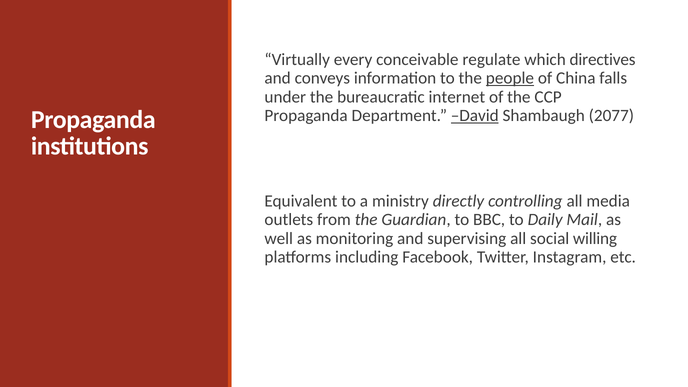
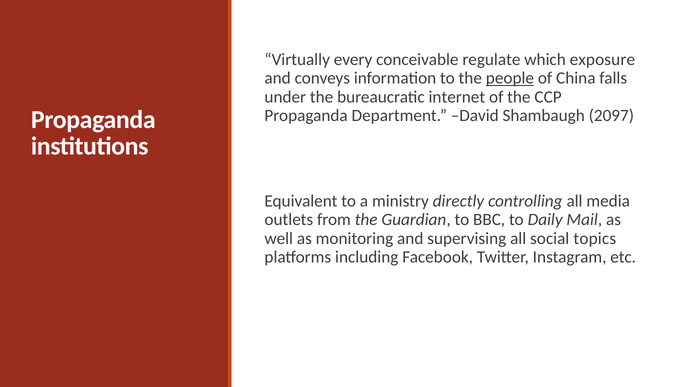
directives: directives -> exposure (602, 60)
David underline: present -> none (475, 115)
2077: 2077 -> 2097 (611, 115)
willing: willing -> topics (595, 238)
